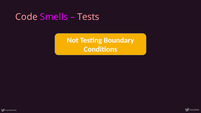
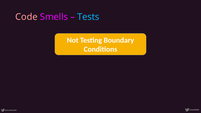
Tests colour: pink -> light blue (88, 17)
